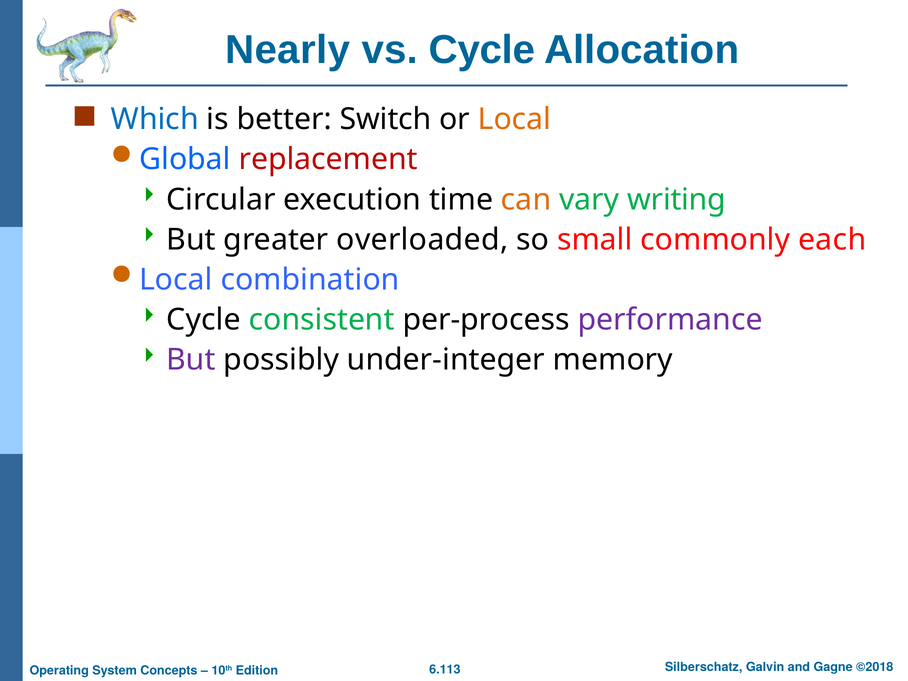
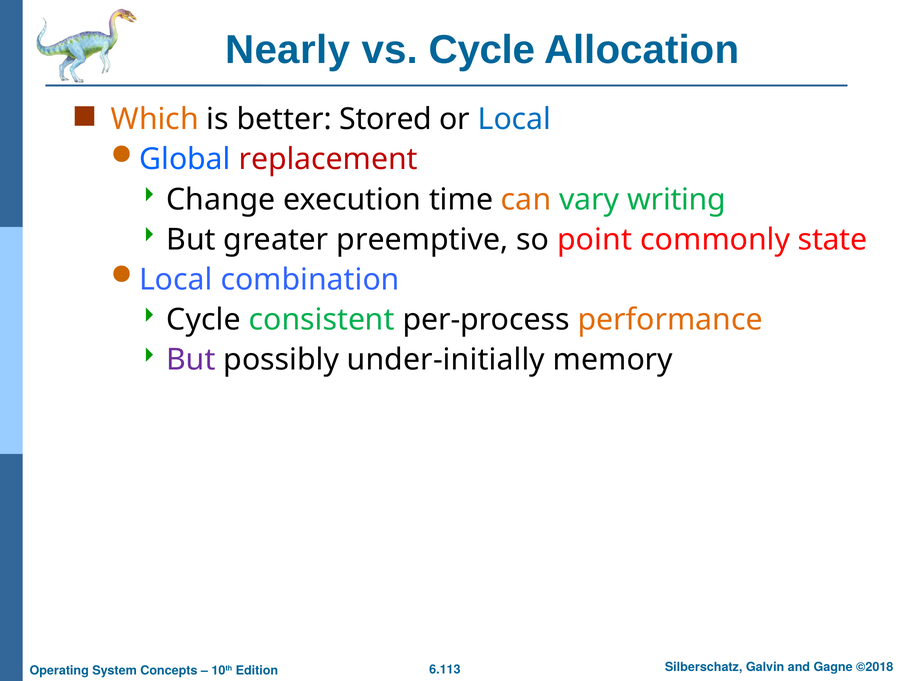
Which colour: blue -> orange (155, 119)
Switch: Switch -> Stored (386, 119)
Local colour: orange -> blue (514, 119)
Circular: Circular -> Change (221, 200)
overloaded: overloaded -> preemptive (422, 240)
small: small -> point (595, 240)
each: each -> state (833, 240)
performance colour: purple -> orange (670, 320)
under-integer: under-integer -> under-initially (446, 360)
